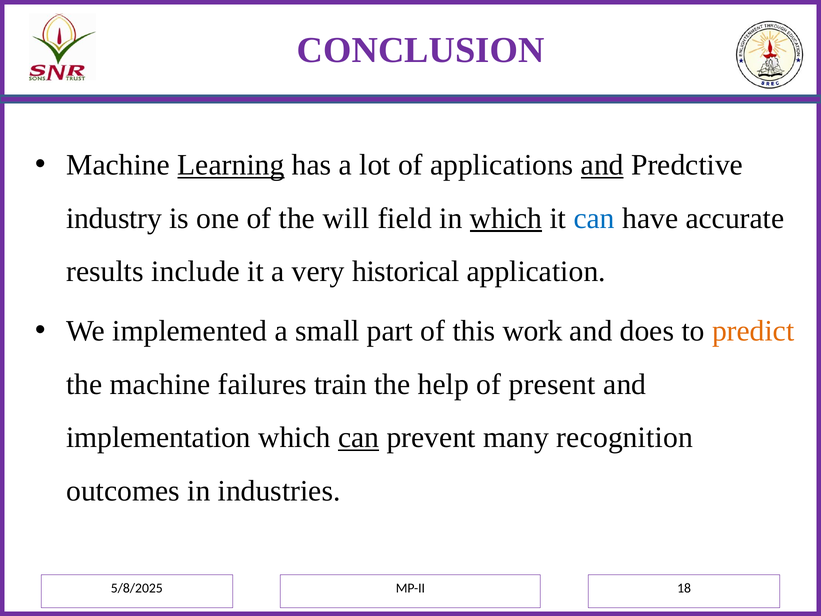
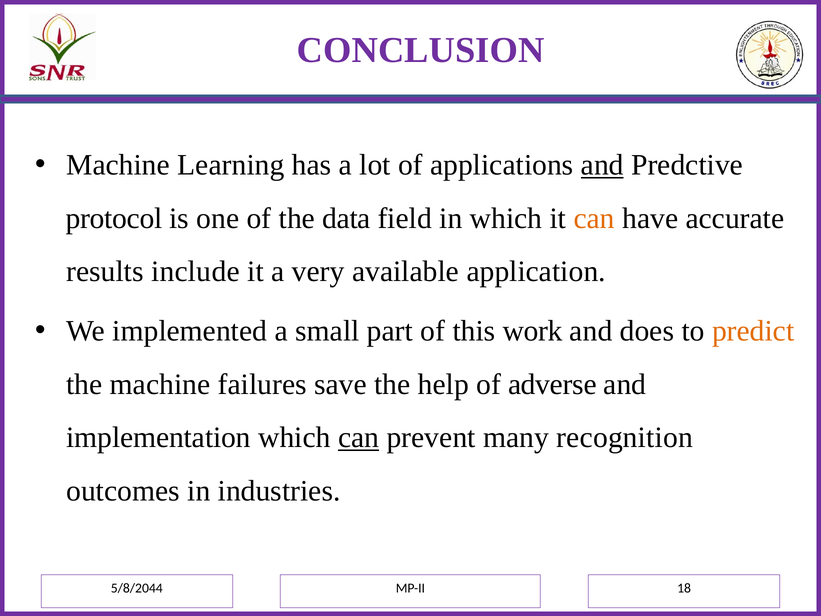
Learning underline: present -> none (231, 165)
industry: industry -> protocol (114, 218)
will: will -> data (346, 218)
which underline: present -> none (506, 218)
can colour: blue -> orange (594, 218)
historical: historical -> available (406, 271)
train: train -> save (340, 384)
present: present -> adverse (552, 384)
5/8/2025: 5/8/2025 -> 5/8/2044 (137, 588)
